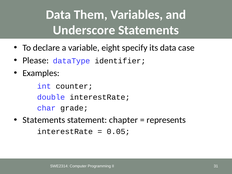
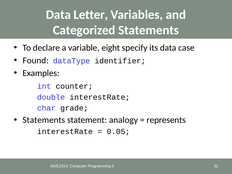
Them: Them -> Letter (91, 15)
Underscore: Underscore -> Categorized (84, 30)
Please: Please -> Found (36, 60)
chapter: chapter -> analogy (124, 120)
